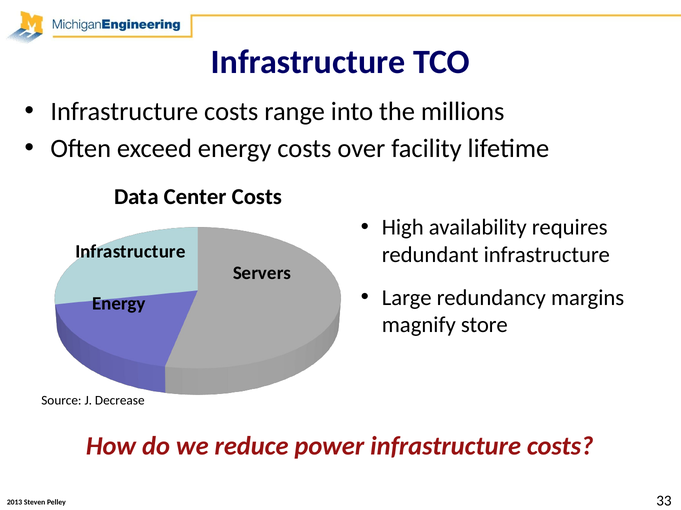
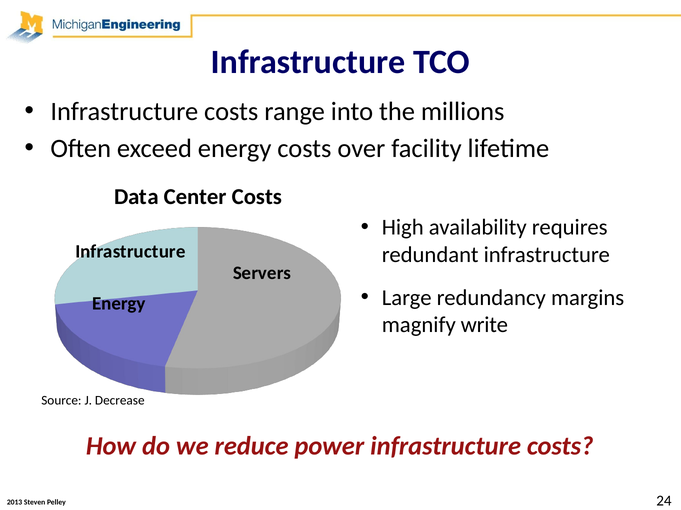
store: store -> write (484, 325)
33: 33 -> 24 (664, 502)
